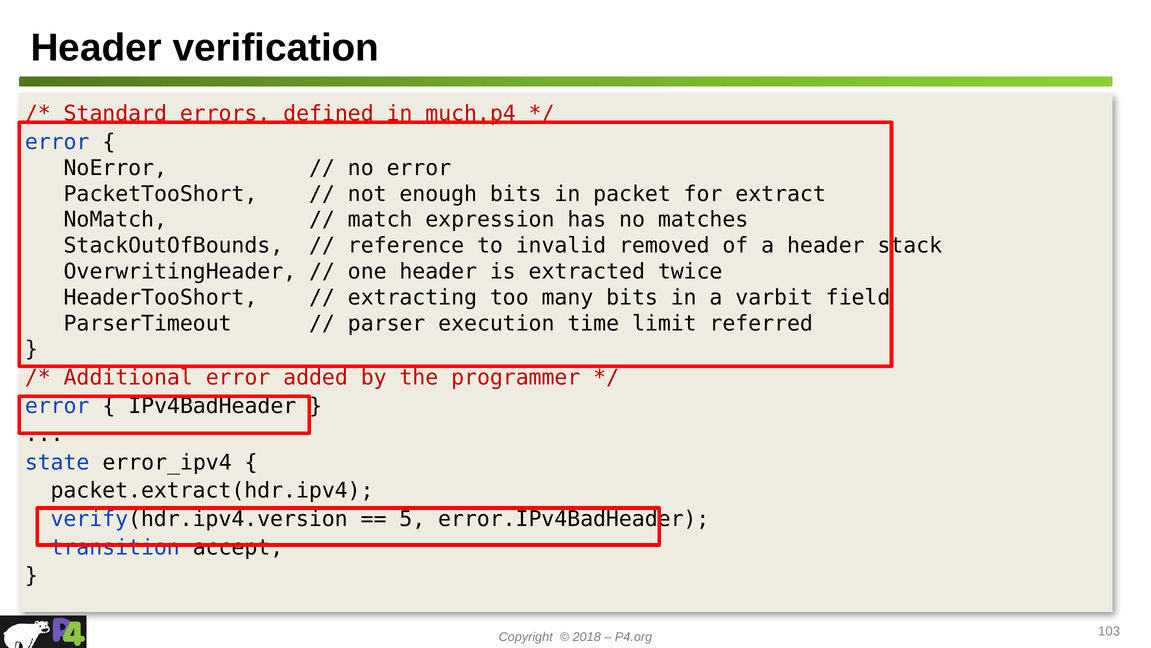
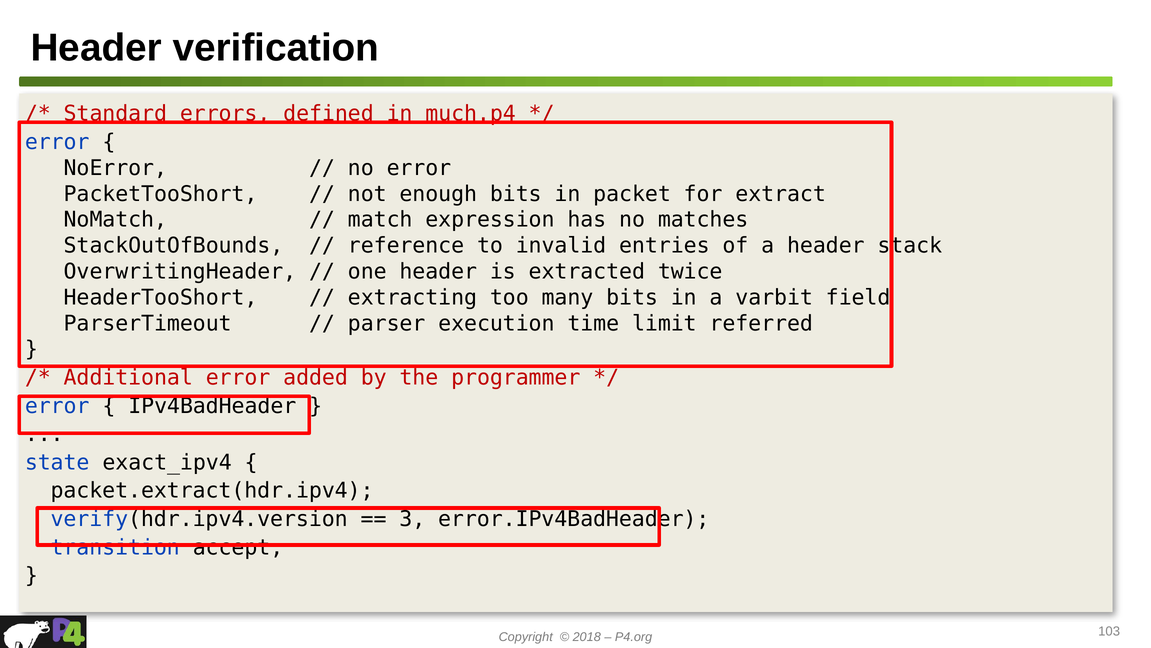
removed: removed -> entries (664, 246)
error_ipv4: error_ipv4 -> exact_ipv4 (167, 462)
5: 5 -> 3 (412, 519)
